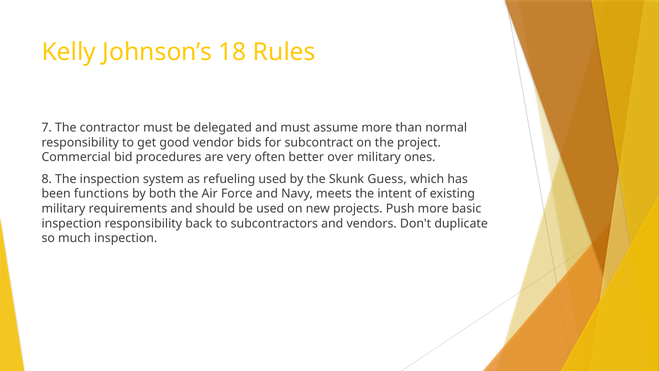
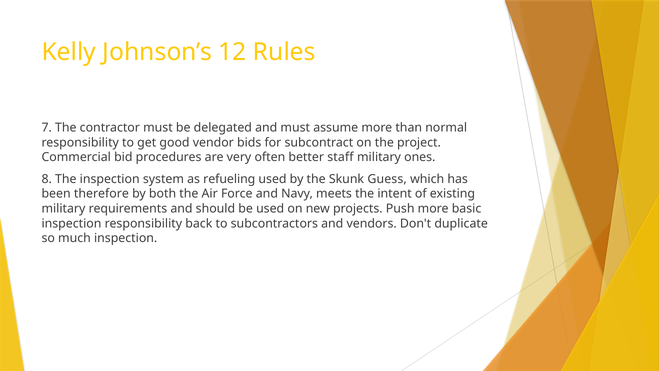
18: 18 -> 12 (232, 52)
over: over -> staff (340, 157)
functions: functions -> therefore (101, 194)
